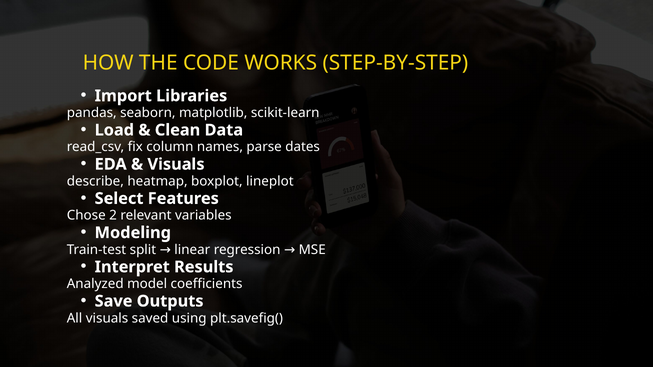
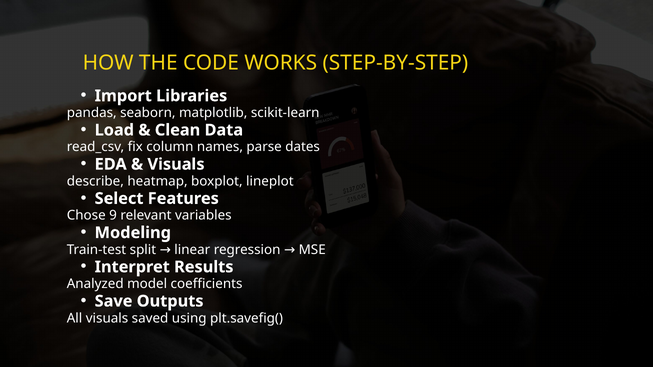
2: 2 -> 9 (113, 216)
